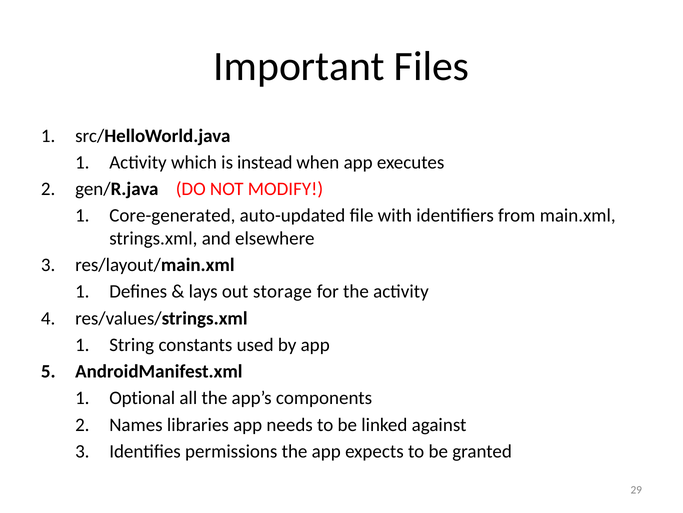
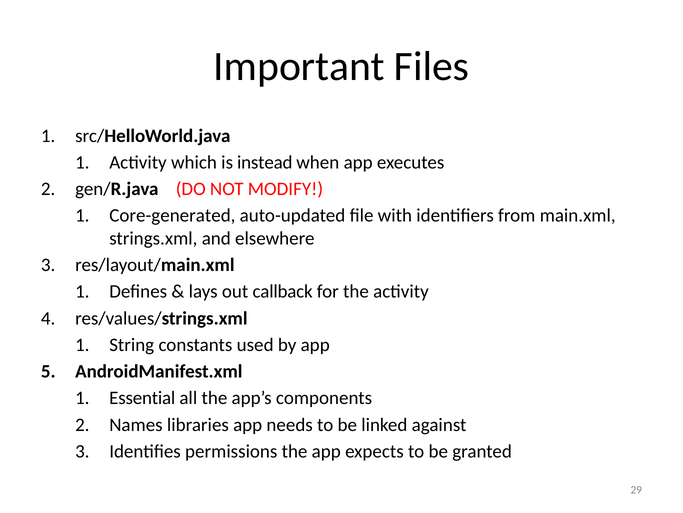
storage: storage -> callback (283, 291)
Optional: Optional -> Essential (142, 398)
